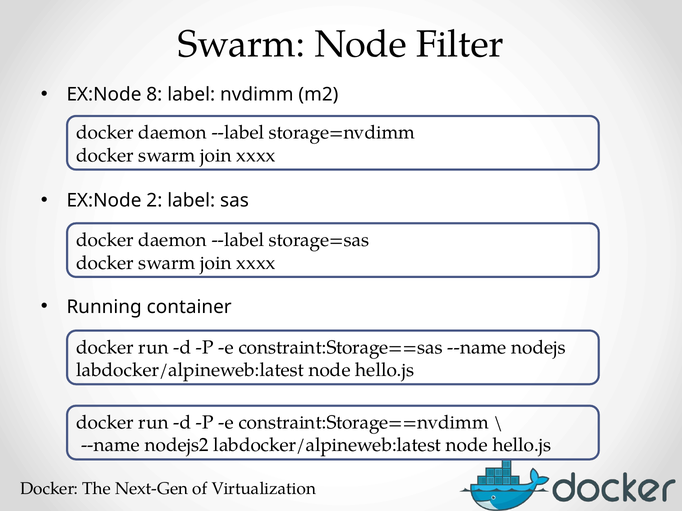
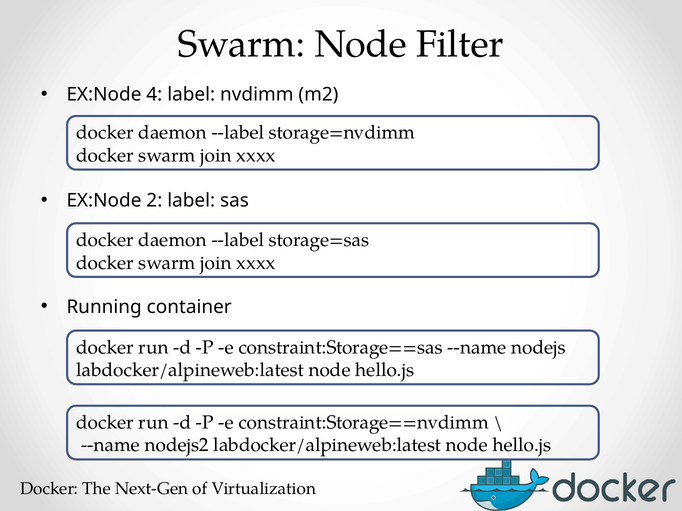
8: 8 -> 4 (154, 95)
